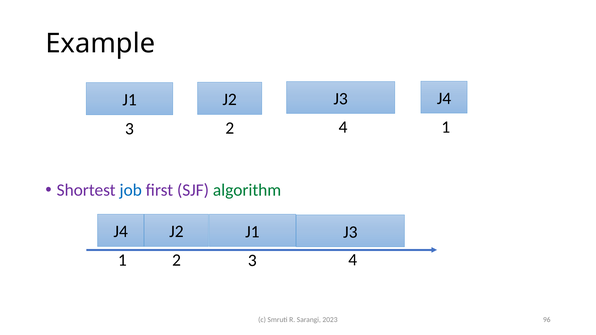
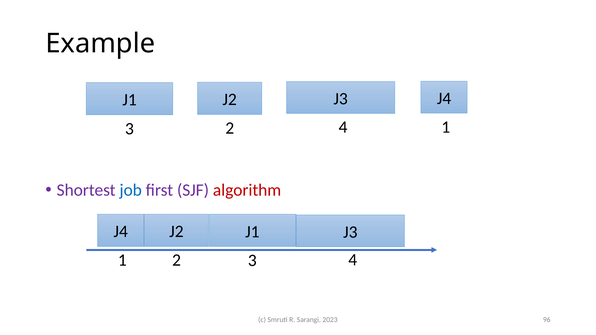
algorithm colour: green -> red (247, 190)
